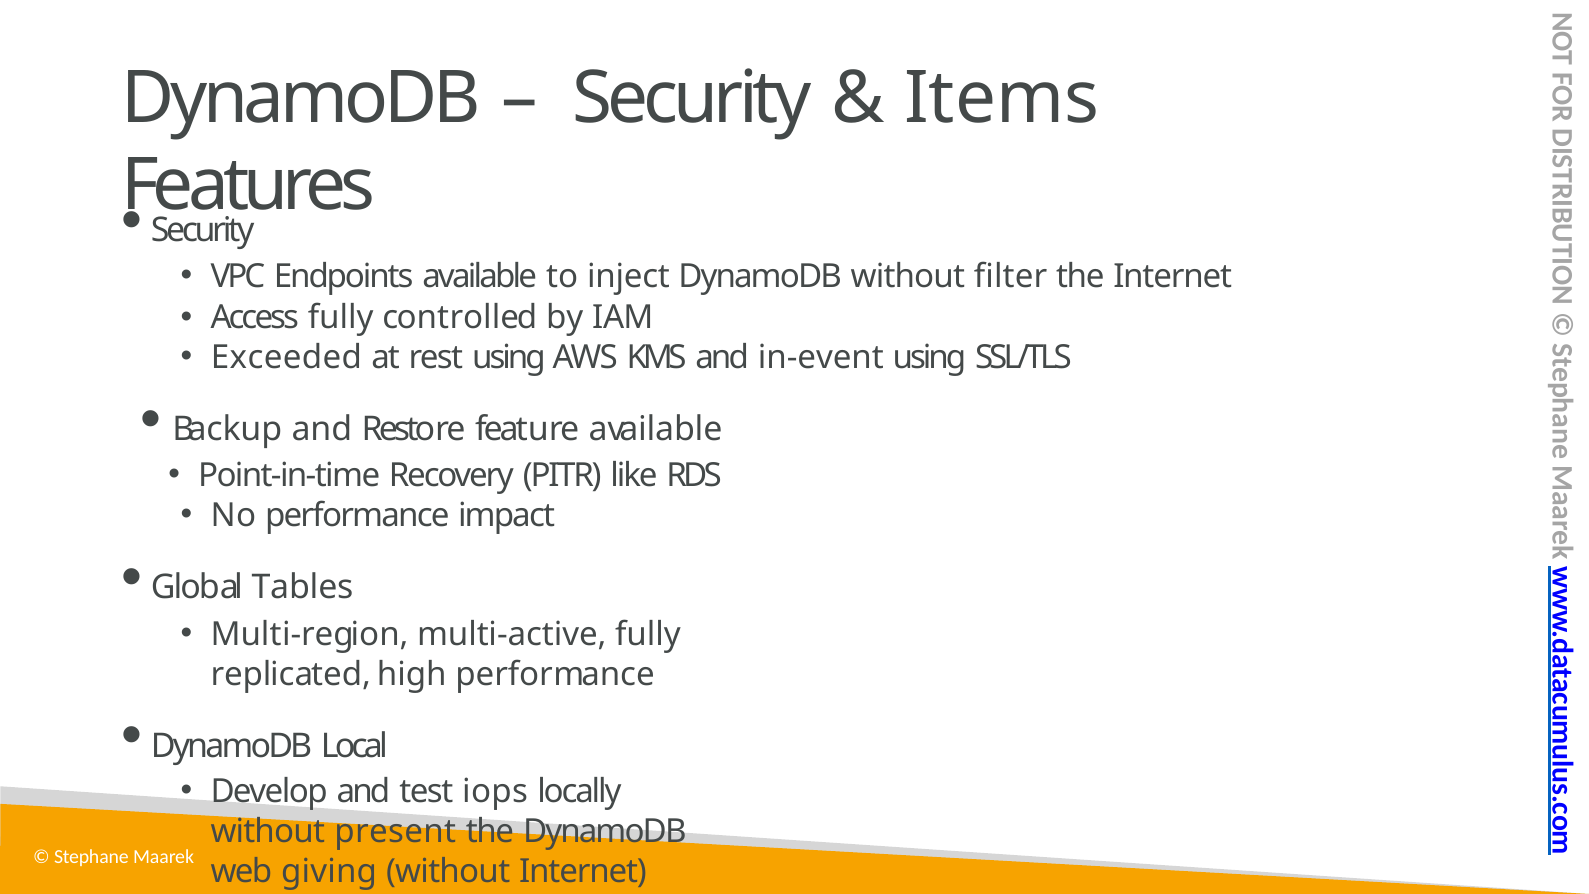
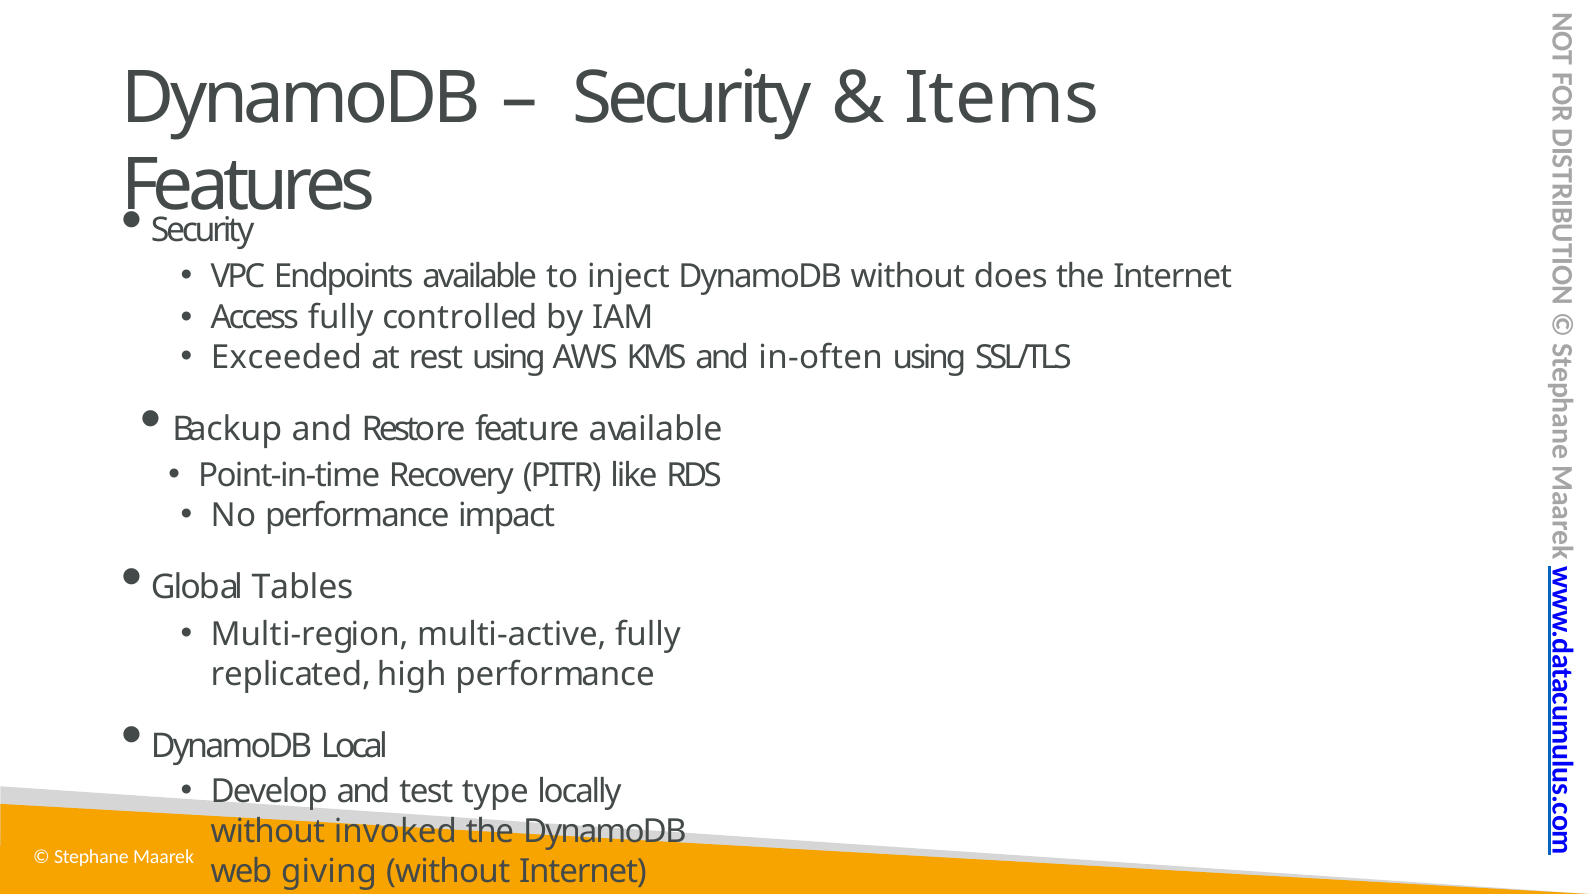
filter: filter -> does (1011, 277)
in-event: in-event -> in-often (821, 358)
iops: iops -> type (495, 792)
present: present -> invoked (395, 831)
